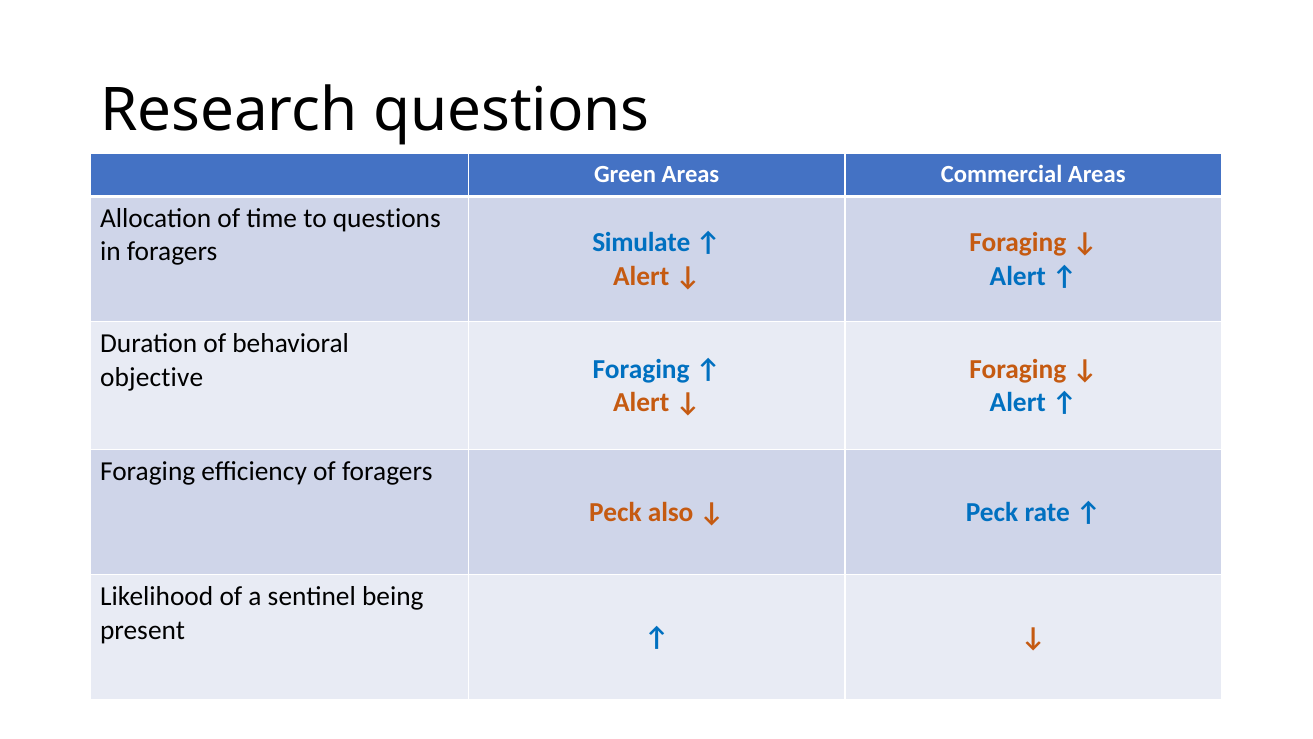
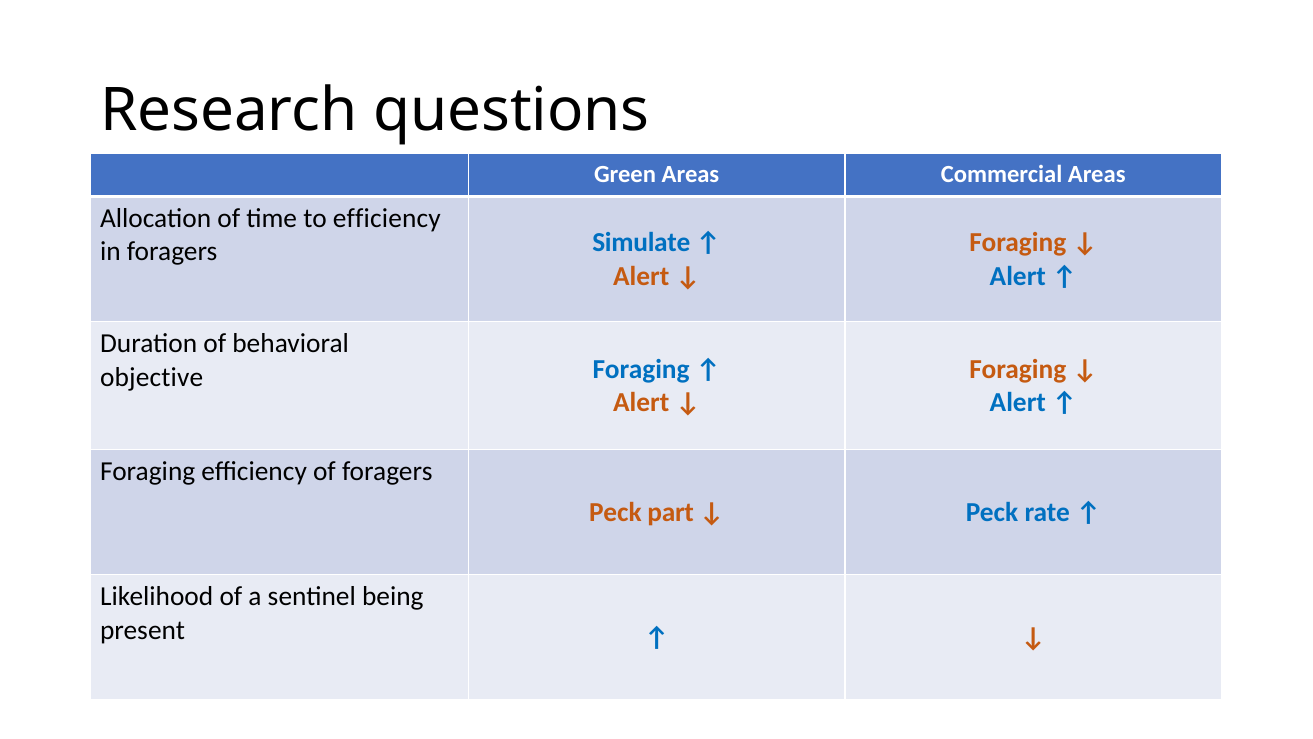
to questions: questions -> efficiency (387, 218)
also: also -> part (671, 512)
